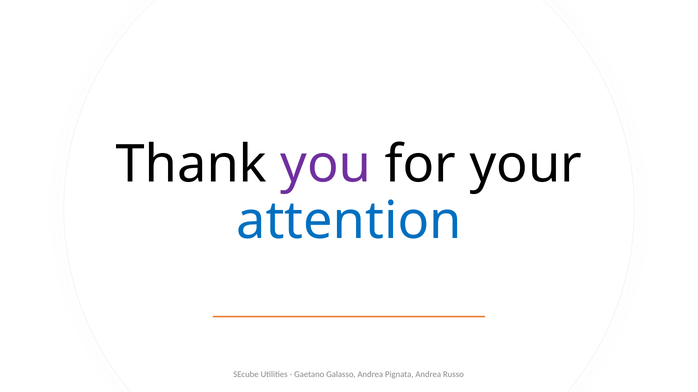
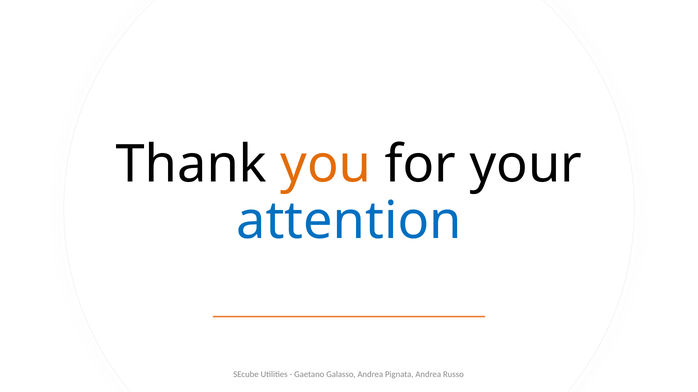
you colour: purple -> orange (326, 165)
